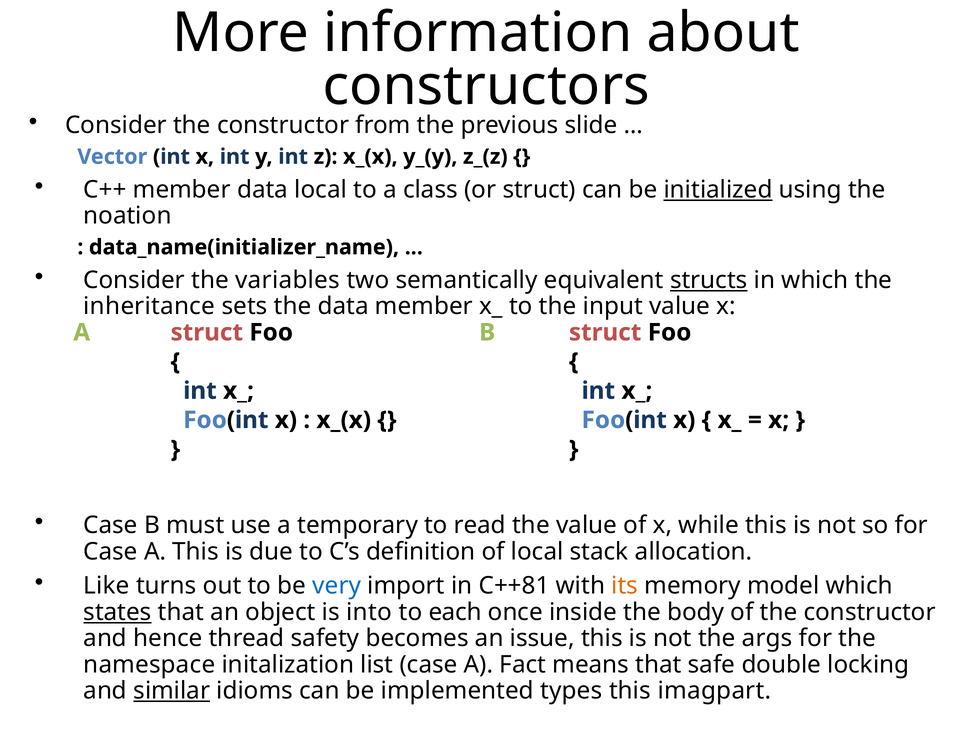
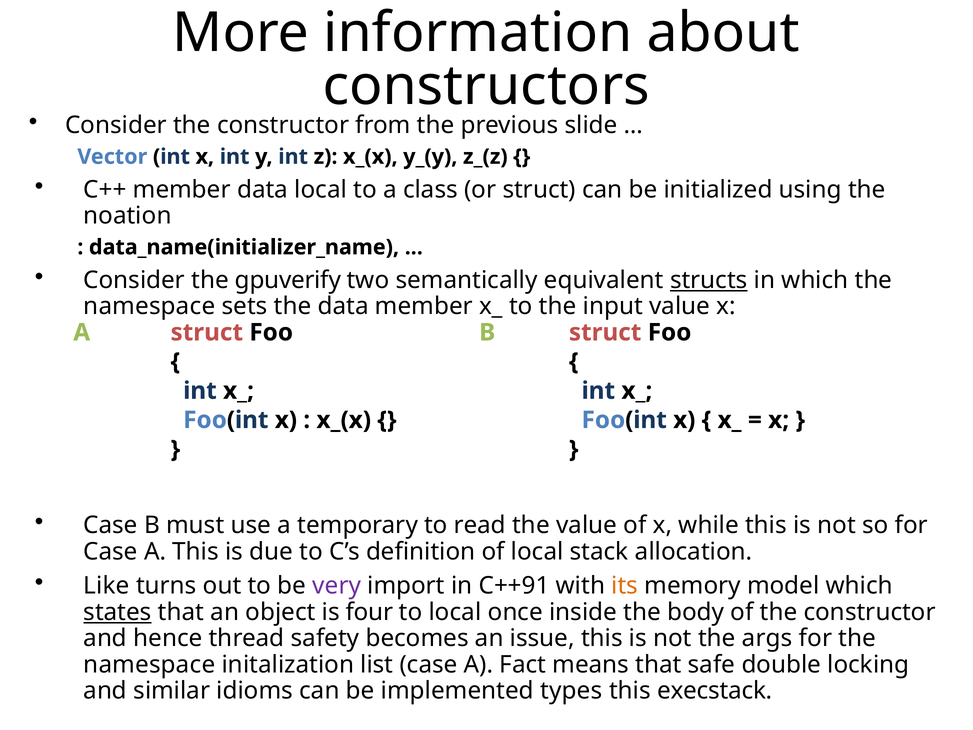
initialized underline: present -> none (718, 190)
variables: variables -> gpuverify (288, 280)
inheritance: inheritance -> namespace (149, 306)
very colour: blue -> purple (337, 586)
C++81: C++81 -> C++91 (514, 586)
into: into -> four (369, 612)
to each: each -> local (455, 612)
similar underline: present -> none (172, 691)
imagpart: imagpart -> execstack (715, 691)
